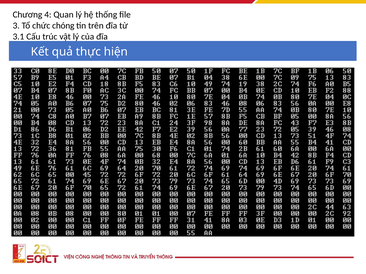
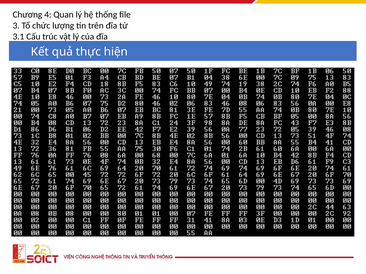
chóng: chóng -> lượng (63, 26)
